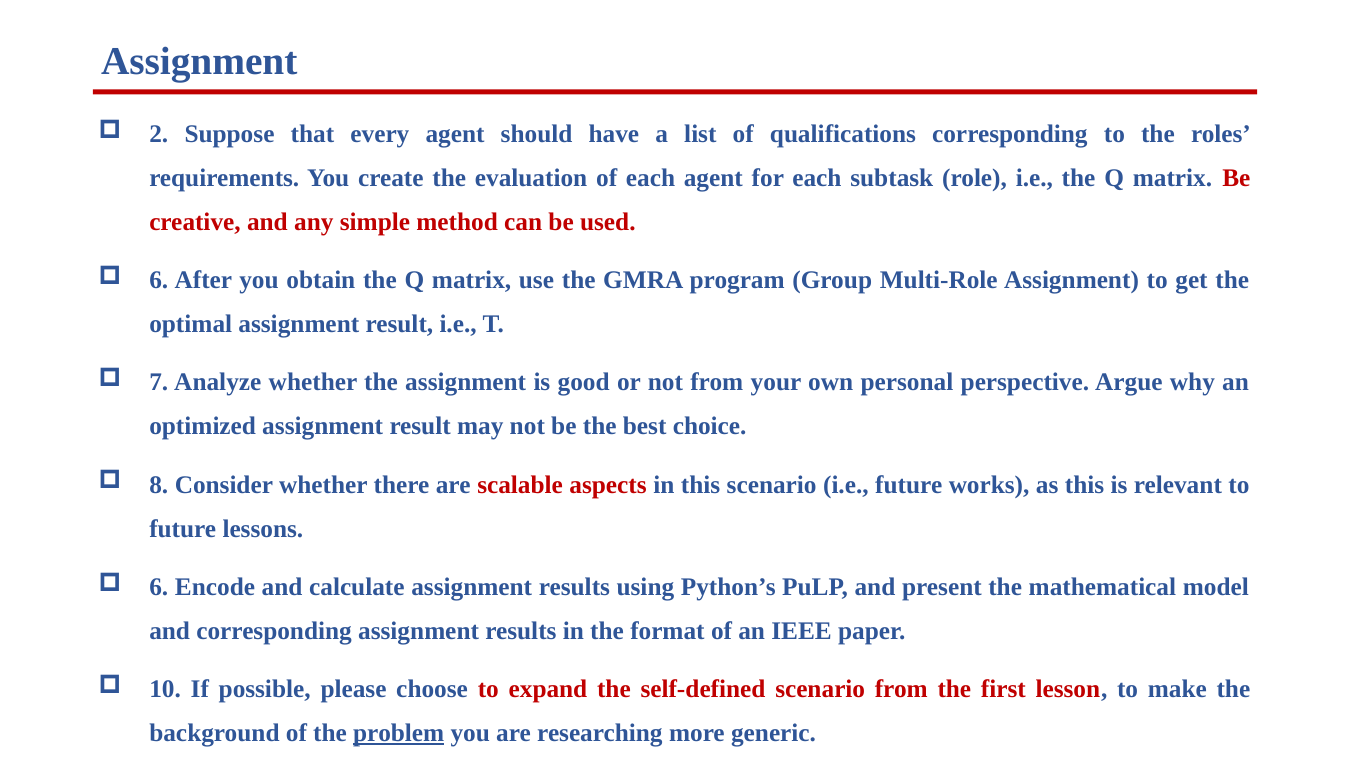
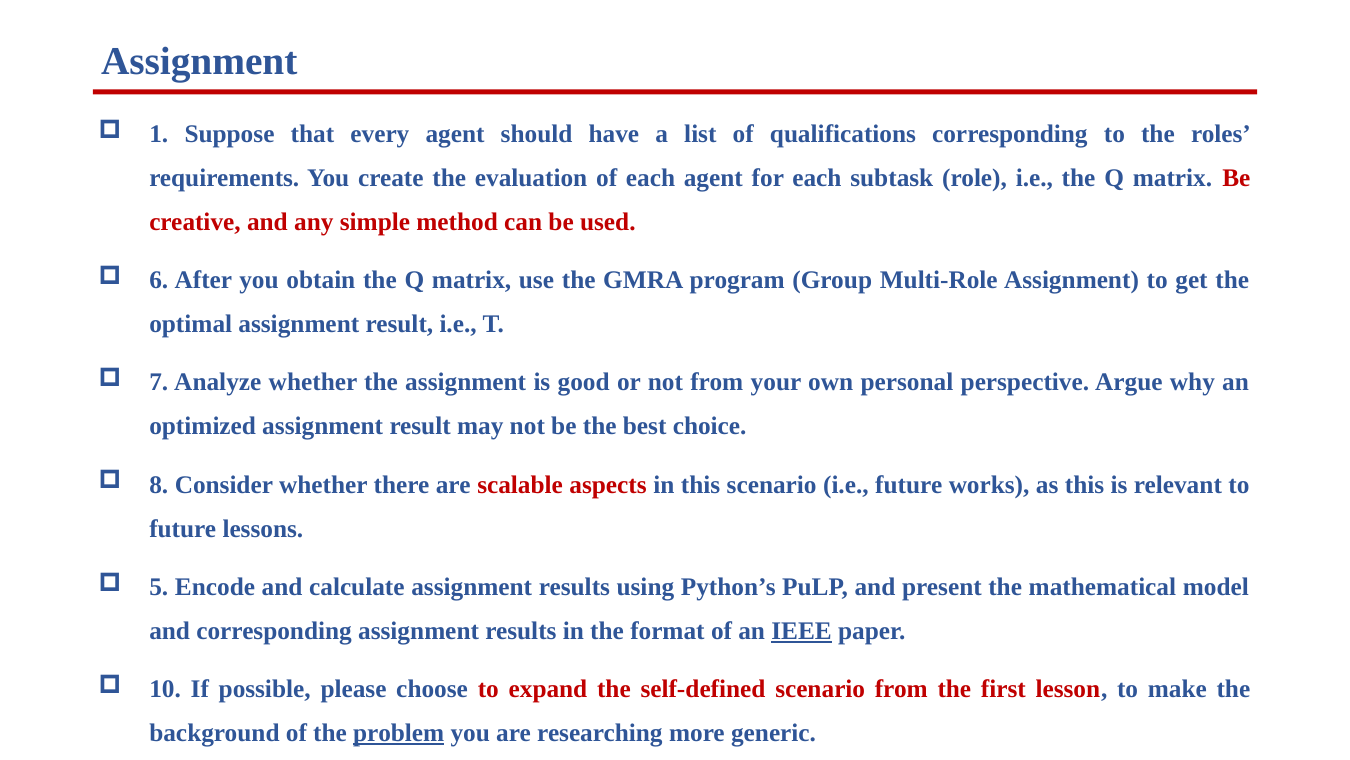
2: 2 -> 1 (159, 134)
6: 6 -> 5 (159, 586)
IEEE underline: none -> present (802, 630)
